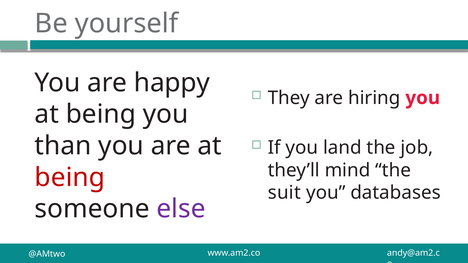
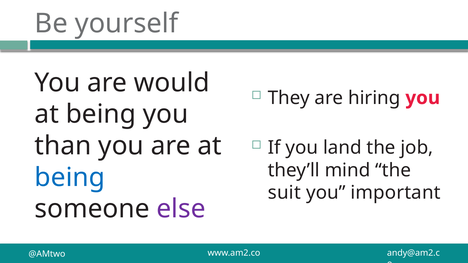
happy: happy -> would (172, 83)
being colour: red -> blue (70, 178)
databases: databases -> important (395, 193)
